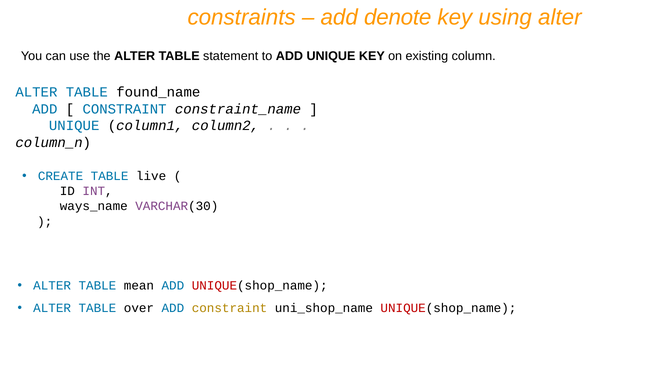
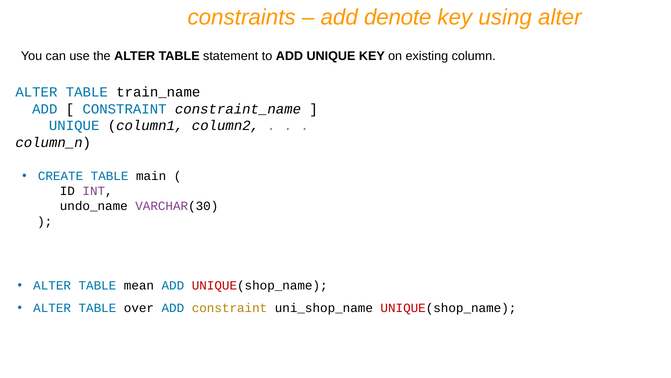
found_name: found_name -> train_name (158, 92)
live: live -> main (151, 176)
ways_name: ways_name -> undo_name (94, 206)
